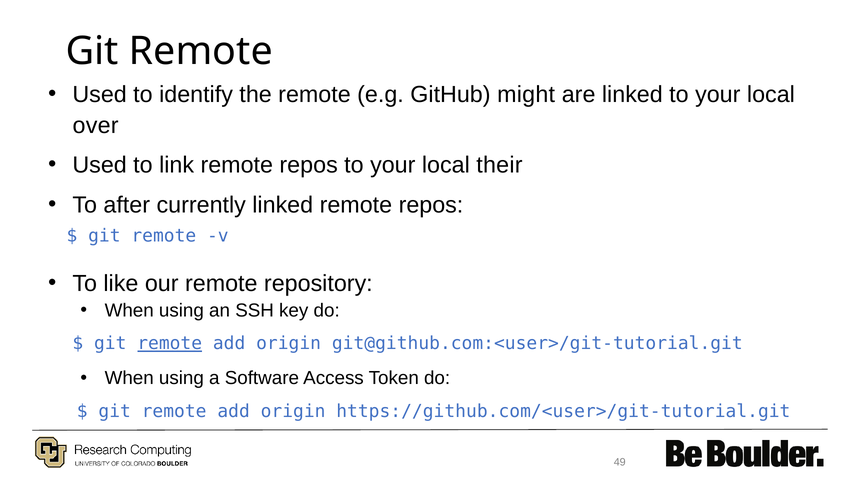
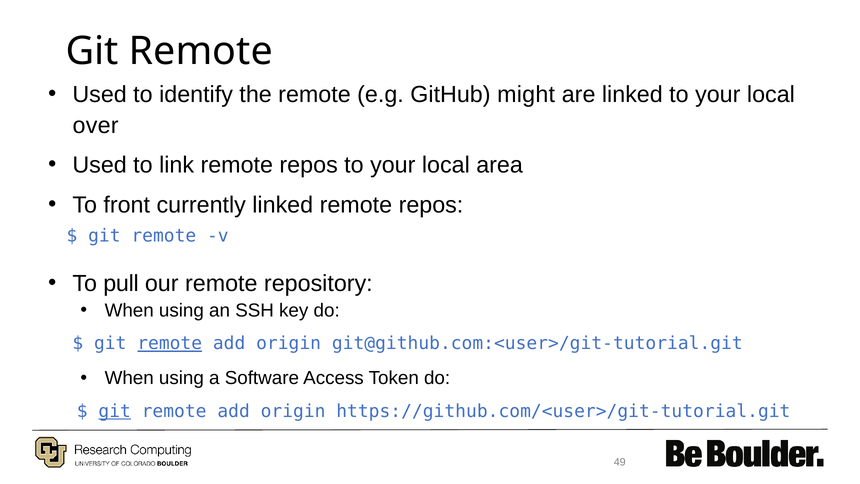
their: their -> area (500, 165)
after: after -> front (127, 205)
like: like -> pull (121, 283)
git underline: none -> present (115, 411)
